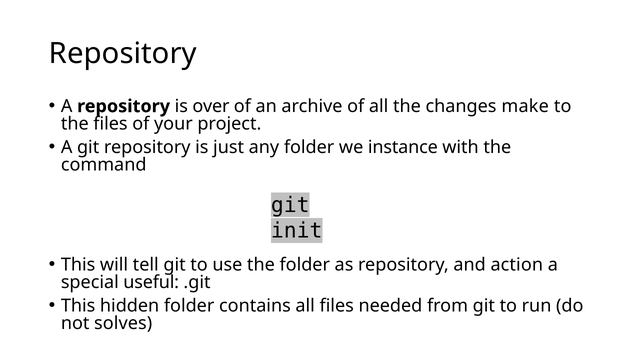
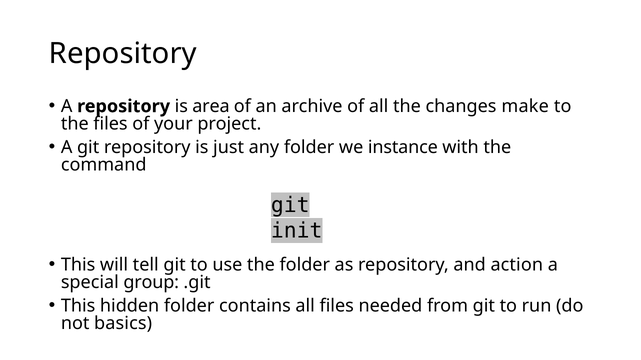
over: over -> area (211, 106)
useful: useful -> group (151, 283)
solves: solves -> basics (123, 324)
